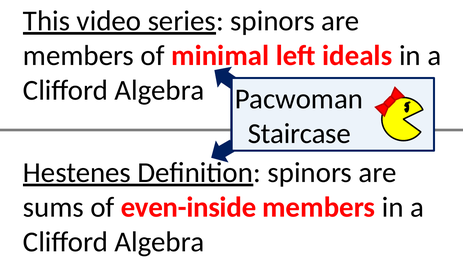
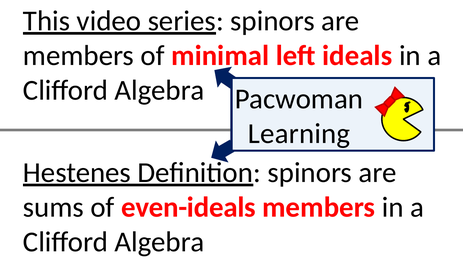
Staircase: Staircase -> Learning (299, 134)
even-inside: even-inside -> even-ideals (188, 208)
